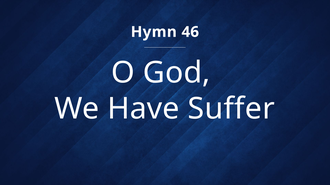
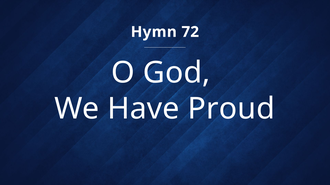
46: 46 -> 72 (190, 32)
Suffer: Suffer -> Proud (231, 109)
